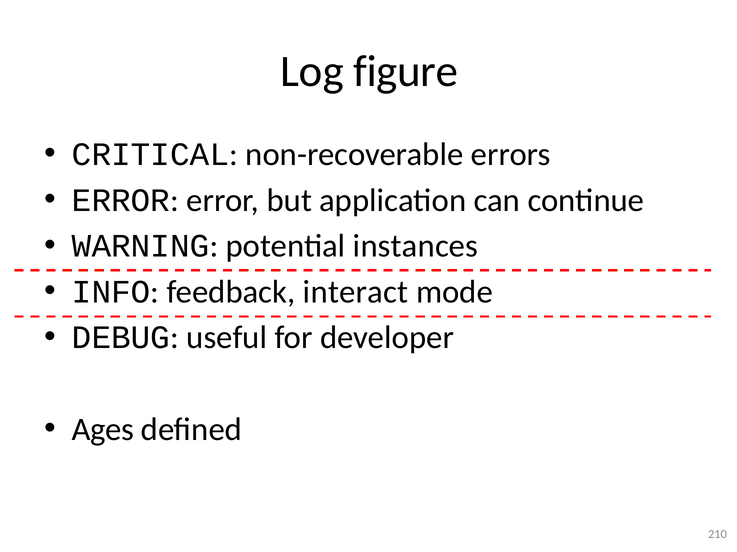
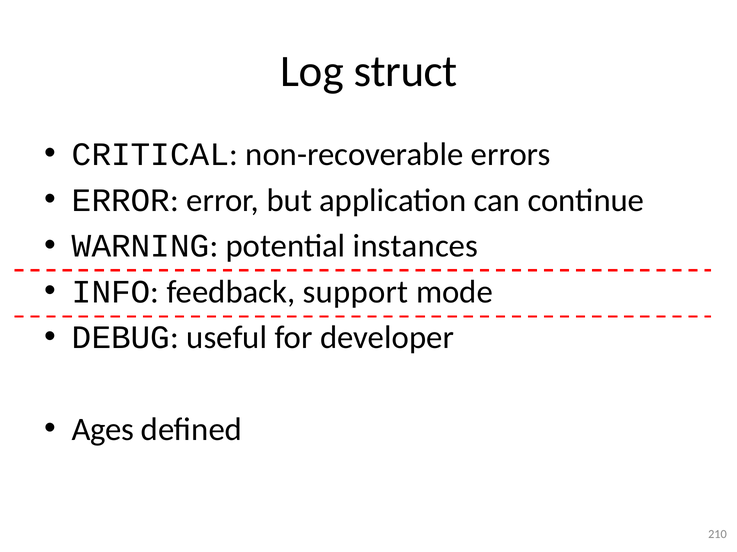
figure: figure -> struct (406, 71)
interact: interact -> support (356, 292)
